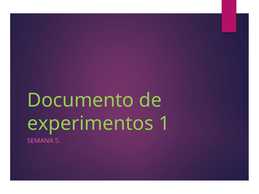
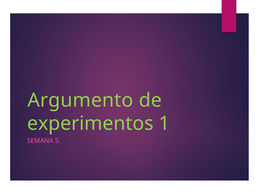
Documento: Documento -> Argumento (80, 100)
